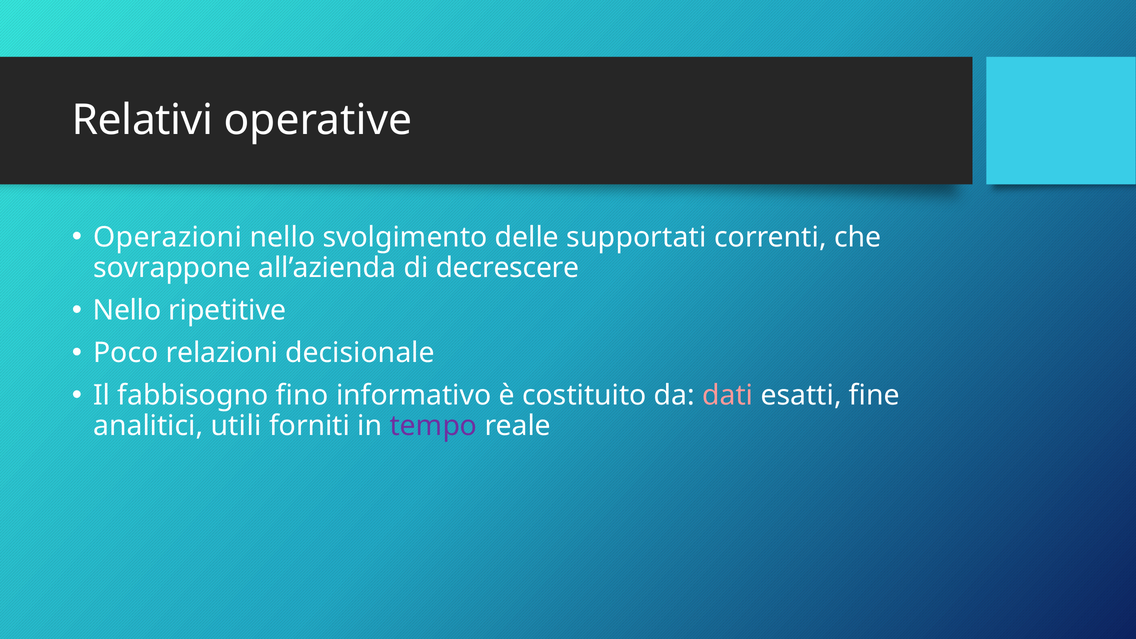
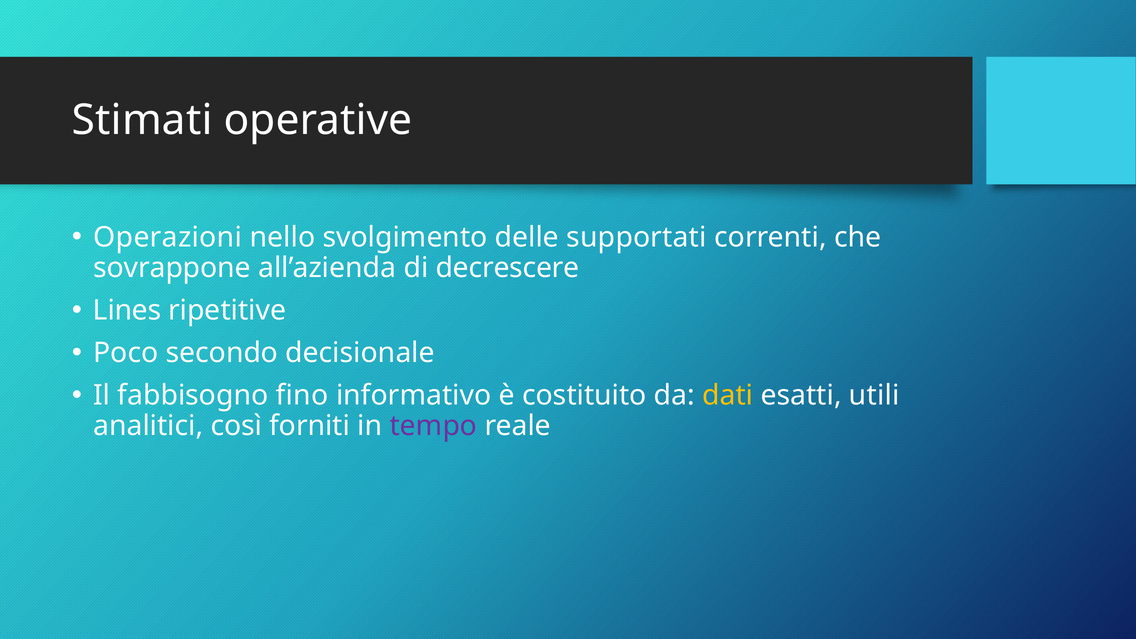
Relativi: Relativi -> Stimati (142, 120)
Nello: Nello -> Lines (127, 310)
relazioni: relazioni -> secondo (222, 353)
dati colour: pink -> yellow (728, 395)
fine: fine -> utili (874, 395)
utili: utili -> così (236, 426)
